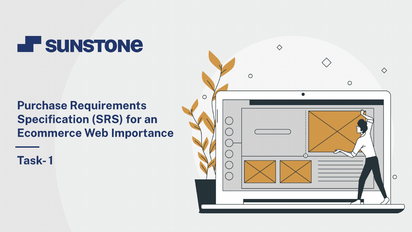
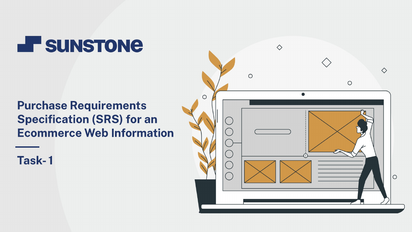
Importance: Importance -> Information (142, 133)
